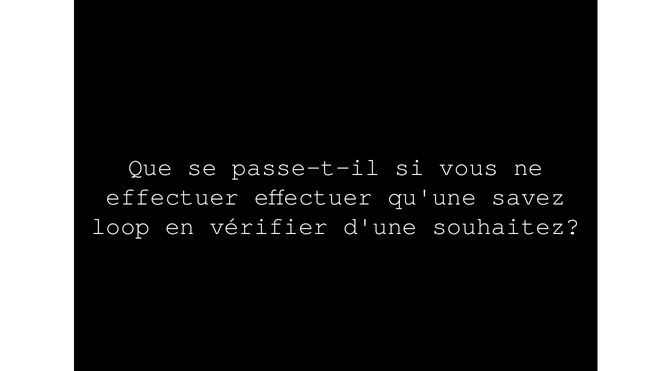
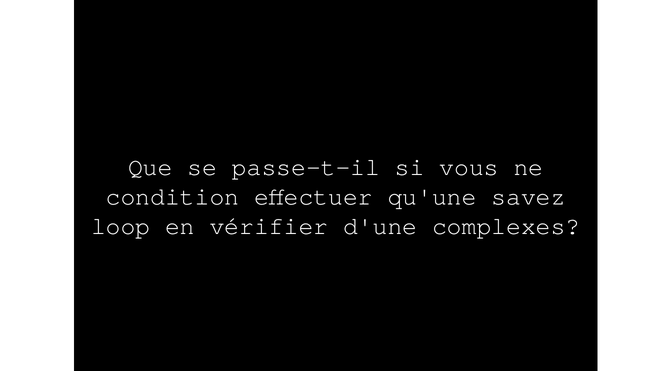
effectuer: effectuer -> condition (173, 196)
souhaitez: souhaitez -> complexes (506, 226)
